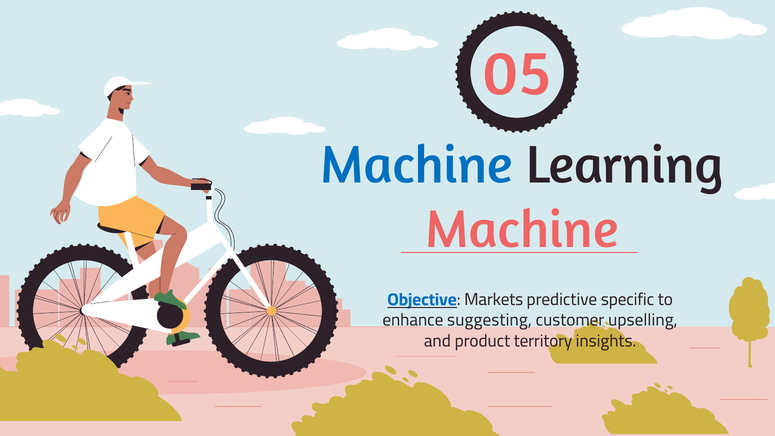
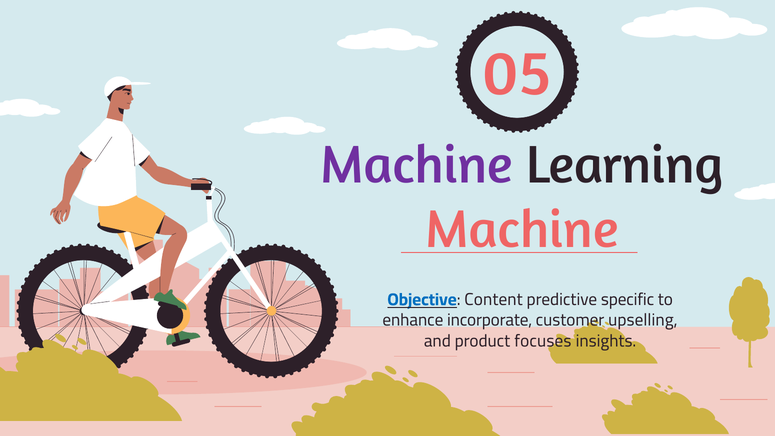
Machine colour: blue -> purple (416, 165)
Markets: Markets -> Content (494, 300)
suggesting: suggesting -> incorporate (490, 320)
territory: territory -> focuses (543, 341)
